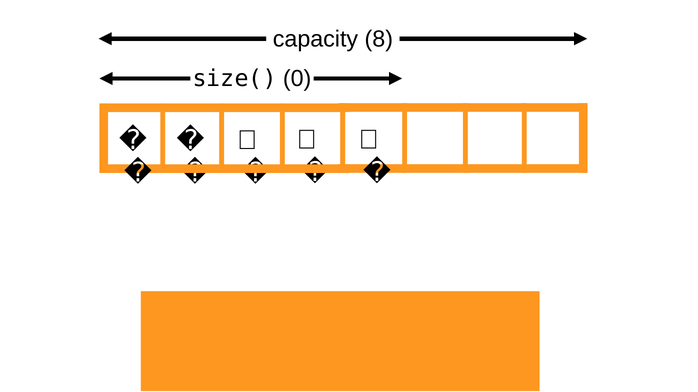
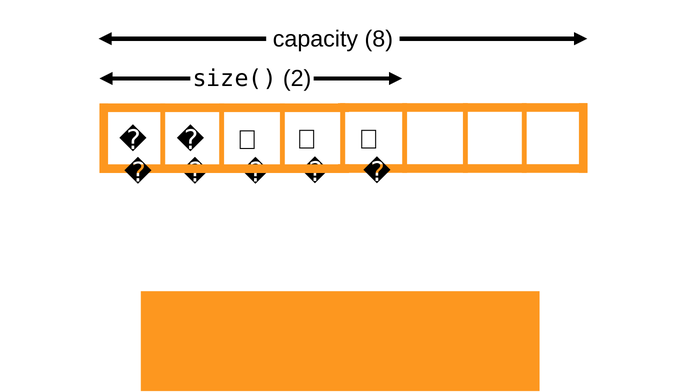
0: 0 -> 2 (297, 79)
